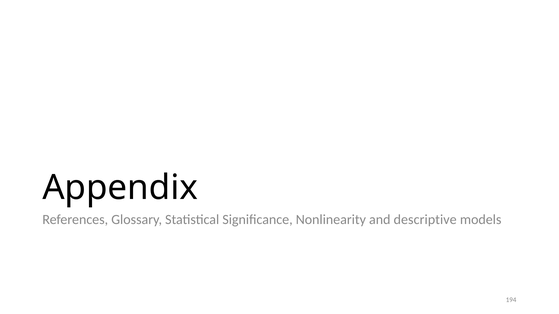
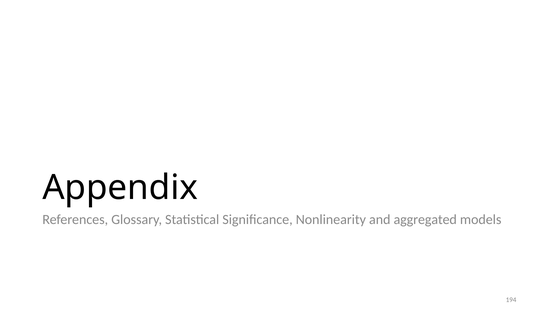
descriptive: descriptive -> aggregated (425, 220)
